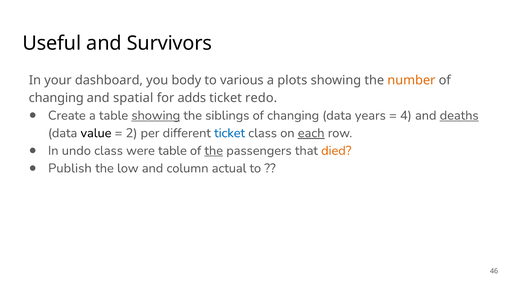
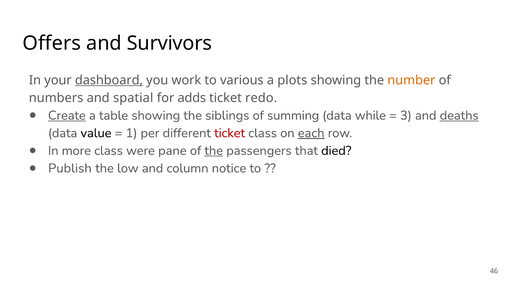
Useful: Useful -> Offers (52, 43)
dashboard underline: none -> present (109, 80)
body: body -> work (186, 80)
changing: changing -> numbers (56, 98)
Create underline: none -> present (67, 115)
showing underline: present -> none (156, 115)
changing: changing -> summing (293, 115)
years: years -> while (370, 115)
4: 4 -> 3 (406, 115)
2: 2 -> 1 (131, 133)
ticket colour: blue -> red (230, 133)
undo: undo -> more (76, 151)
were table: table -> pane (172, 151)
died colour: orange -> black (336, 151)
actual: actual -> notice (229, 168)
